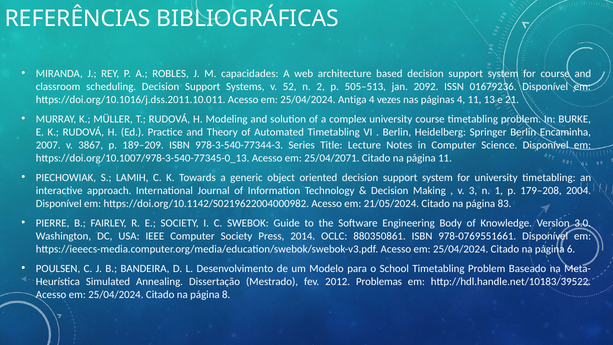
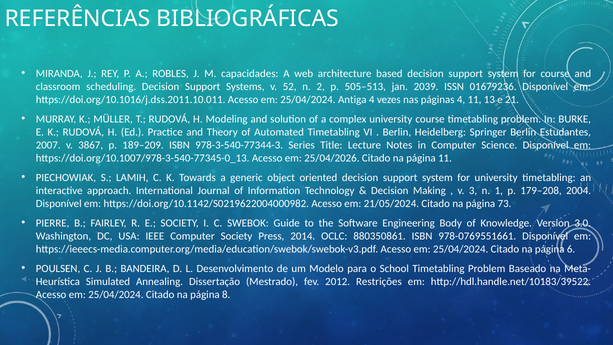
2092: 2092 -> 2039 (426, 86)
Encaminha: Encaminha -> Estudantes (565, 132)
25/04/2071: 25/04/2071 -> 25/04/2026 (332, 158)
83: 83 -> 73 (505, 203)
Problemas: Problemas -> Restrições (379, 281)
